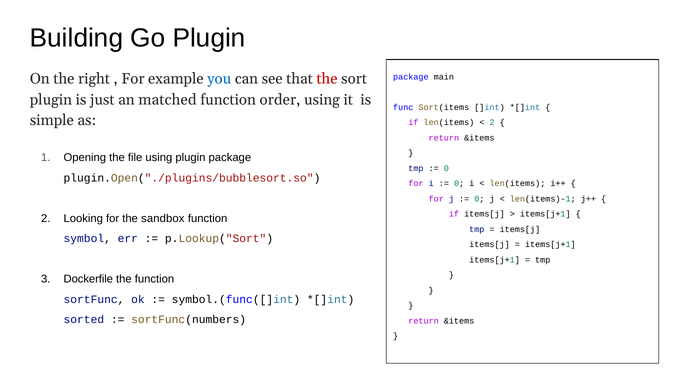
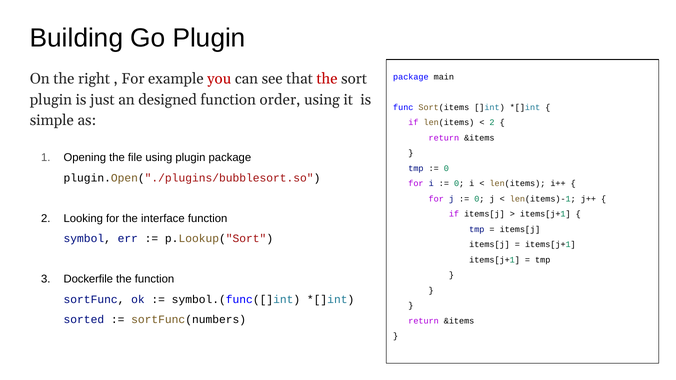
you colour: blue -> red (219, 79)
matched: matched -> designed (168, 100)
sandbox: sandbox -> interface (163, 219)
